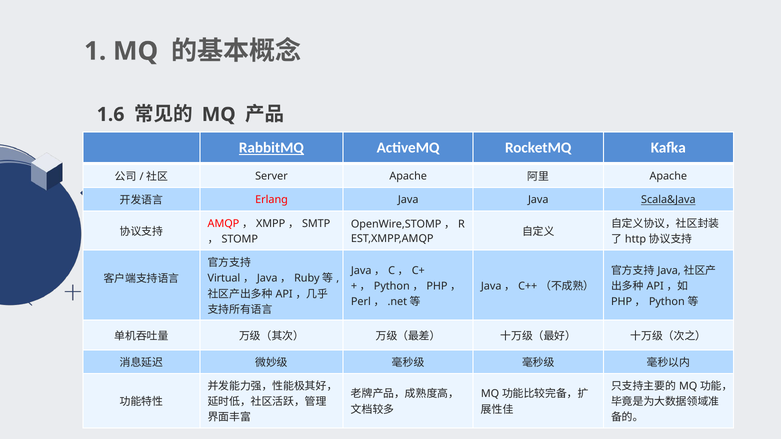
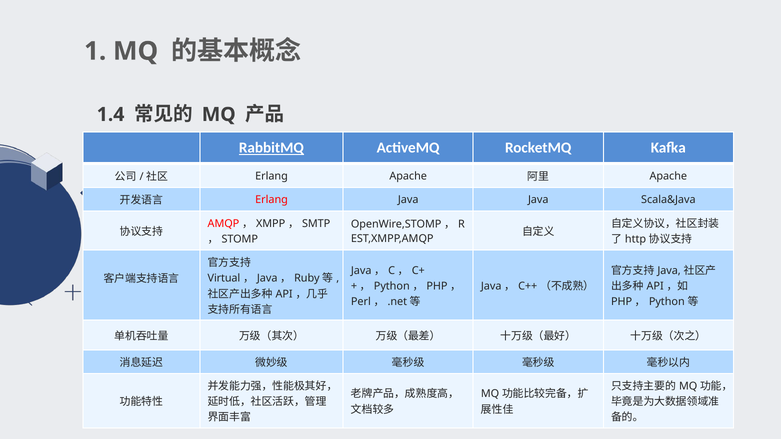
1.6: 1.6 -> 1.4 (111, 115)
Server: Server -> Erlang (272, 176)
Scala&Java underline: present -> none (668, 200)
